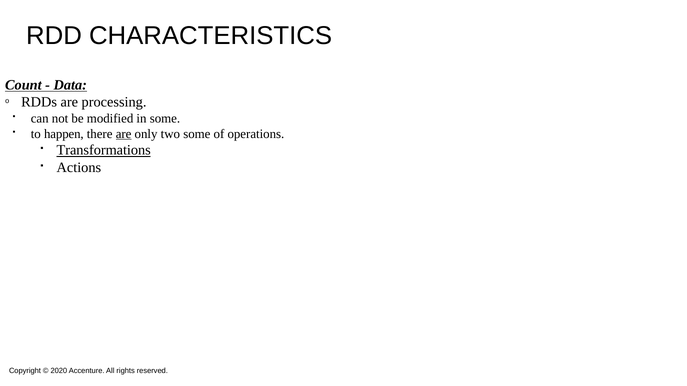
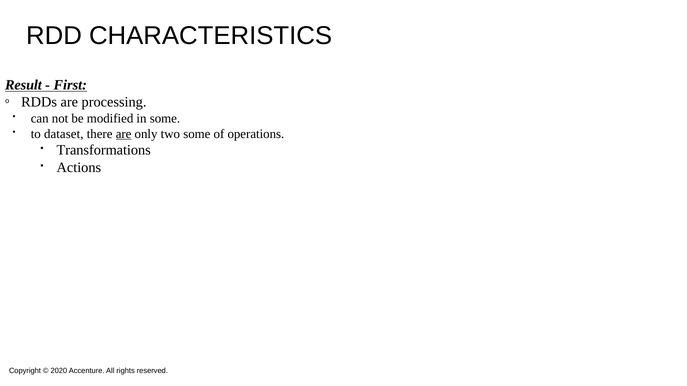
Count: Count -> Result (23, 85)
Data: Data -> First (70, 85)
happen: happen -> dataset (64, 134)
Transformations underline: present -> none (104, 150)
